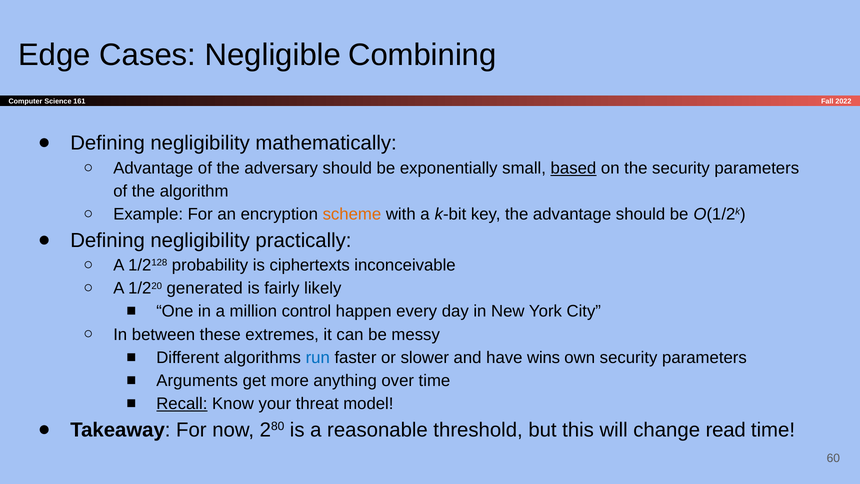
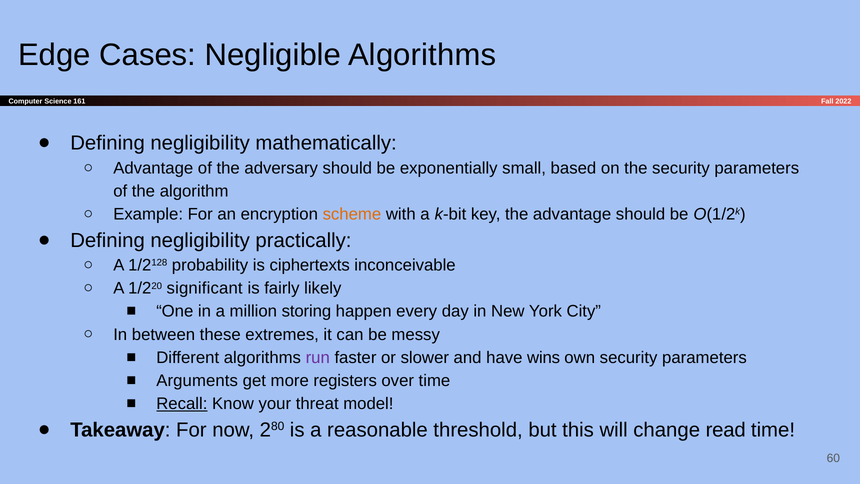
Negligible Combining: Combining -> Algorithms (422, 55)
based underline: present -> none (573, 168)
generated: generated -> significant (205, 288)
control: control -> storing (306, 311)
run colour: blue -> purple (318, 357)
anything: anything -> registers (345, 380)
